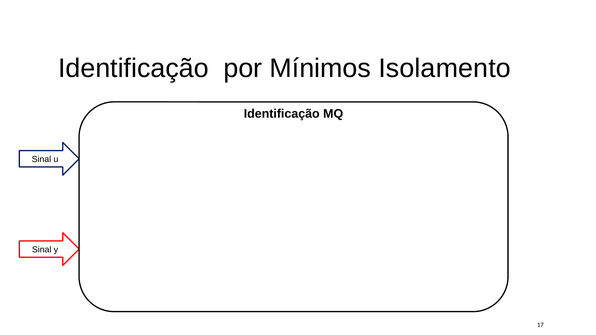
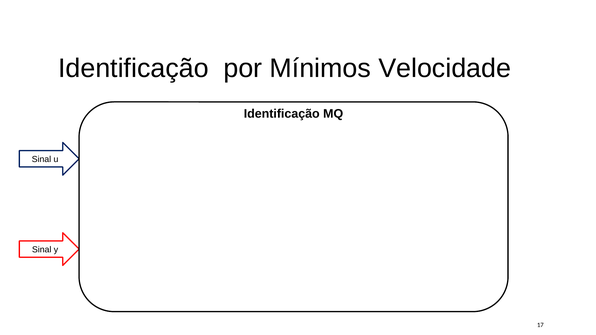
Isolamento: Isolamento -> Velocidade (445, 68)
